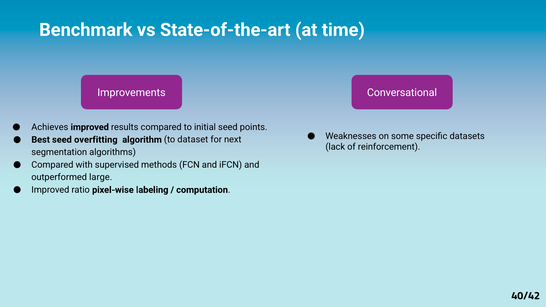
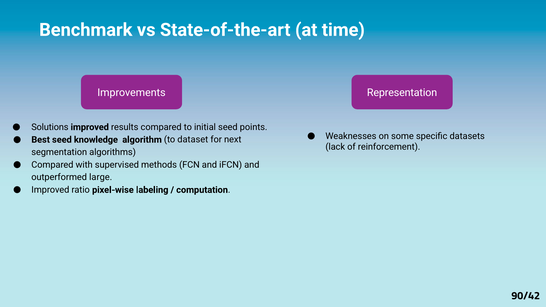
Conversational: Conversational -> Representation (402, 93)
Achieves: Achieves -> Solutions (50, 127)
overfitting: overfitting -> knowledge (96, 140)
40/42: 40/42 -> 90/42 (526, 296)
